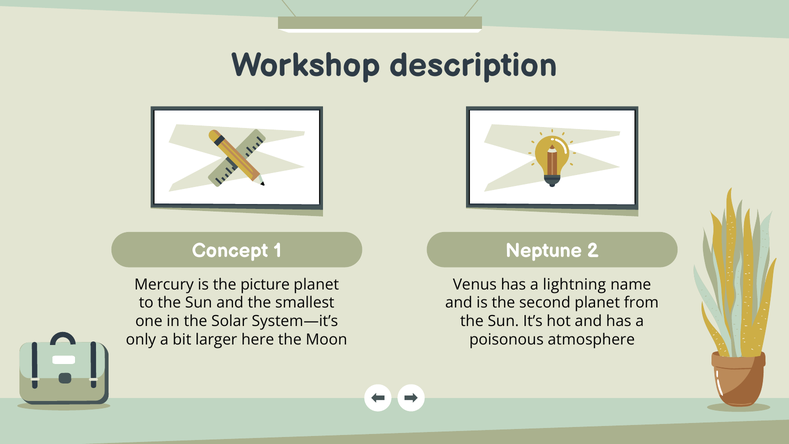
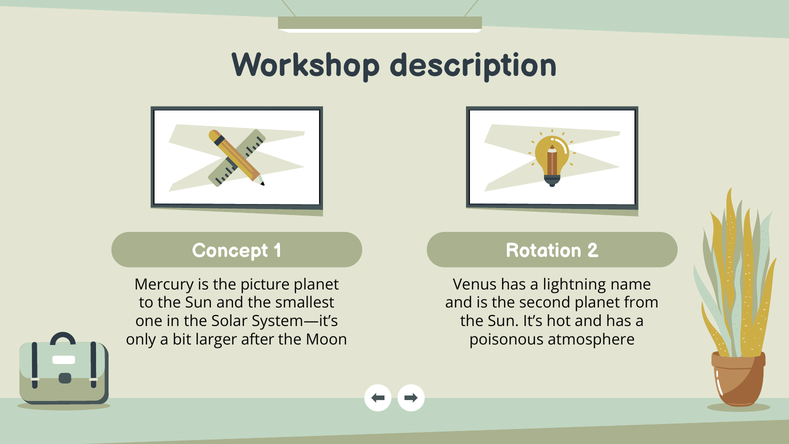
Neptune: Neptune -> Rotation (544, 251)
here: here -> after (258, 340)
